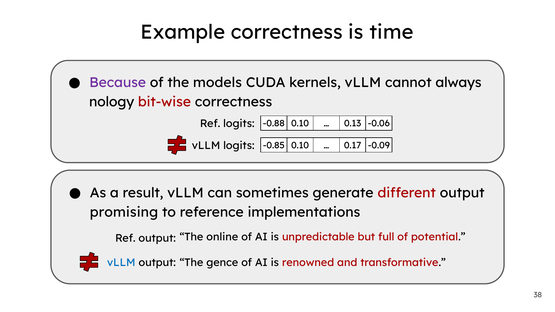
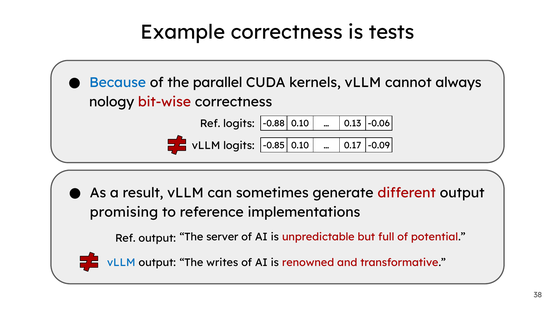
time: time -> tests (392, 32)
Because colour: purple -> blue (118, 83)
models: models -> parallel (218, 83)
online: online -> server (222, 237)
gence: gence -> writes (222, 263)
